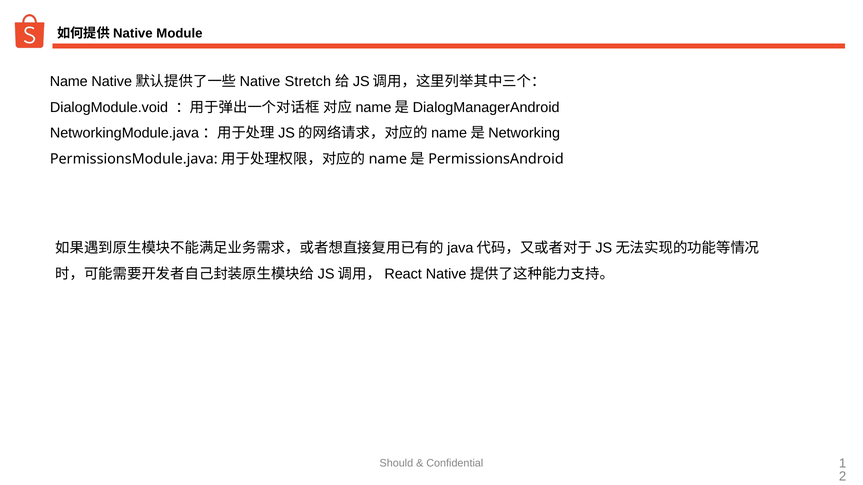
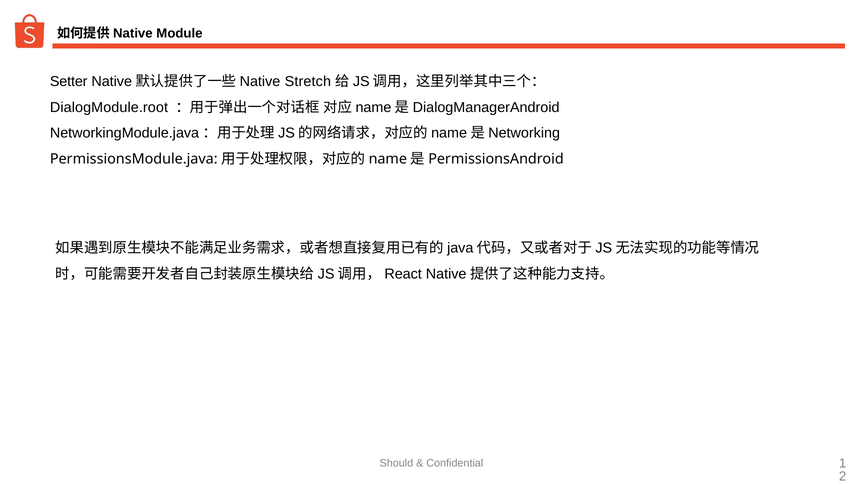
Name: Name -> Setter (69, 82)
DialogModule.void: DialogModule.void -> DialogModule.root (109, 107)
